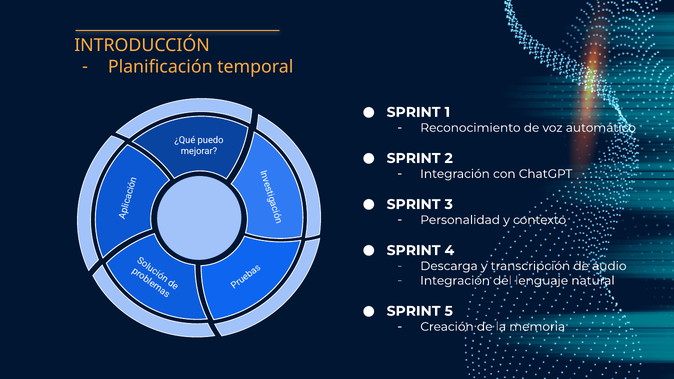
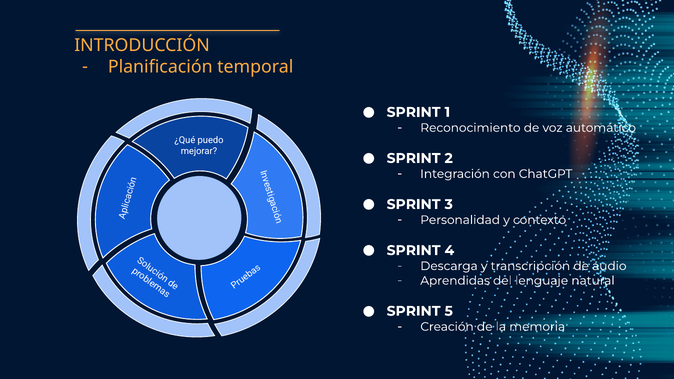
Integración: Integración -> Aprendidas (455, 281)
